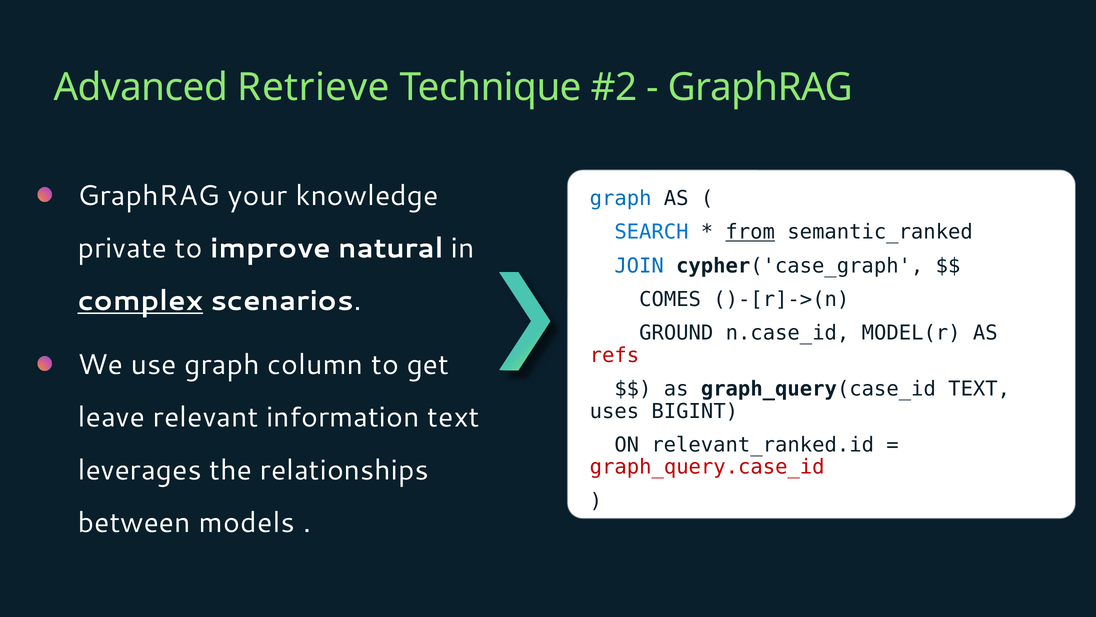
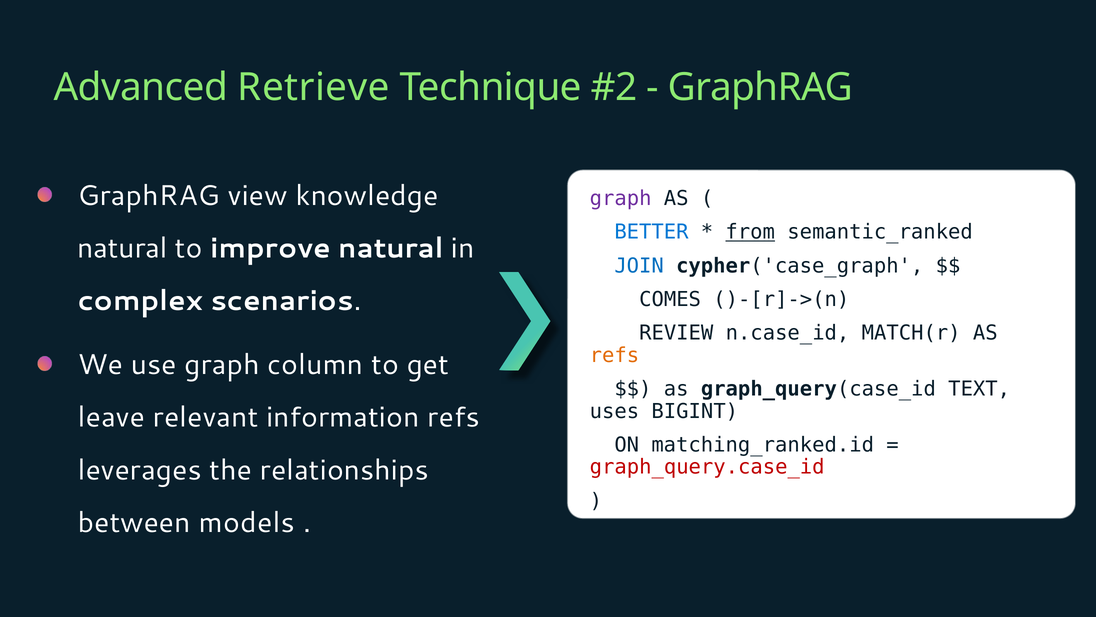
your: your -> view (258, 196)
graph colour: blue -> purple (621, 198)
SEARCH: SEARCH -> BETTER (651, 232)
private: private -> natural (123, 248)
complex underline: present -> none (140, 301)
GROUND: GROUND -> REVIEW (676, 333)
MODEL(r: MODEL(r -> MATCH(r (911, 333)
refs colour: red -> orange (614, 355)
information text: text -> refs (454, 417)
relevant_ranked.id: relevant_ranked.id -> matching_ranked.id (763, 445)
